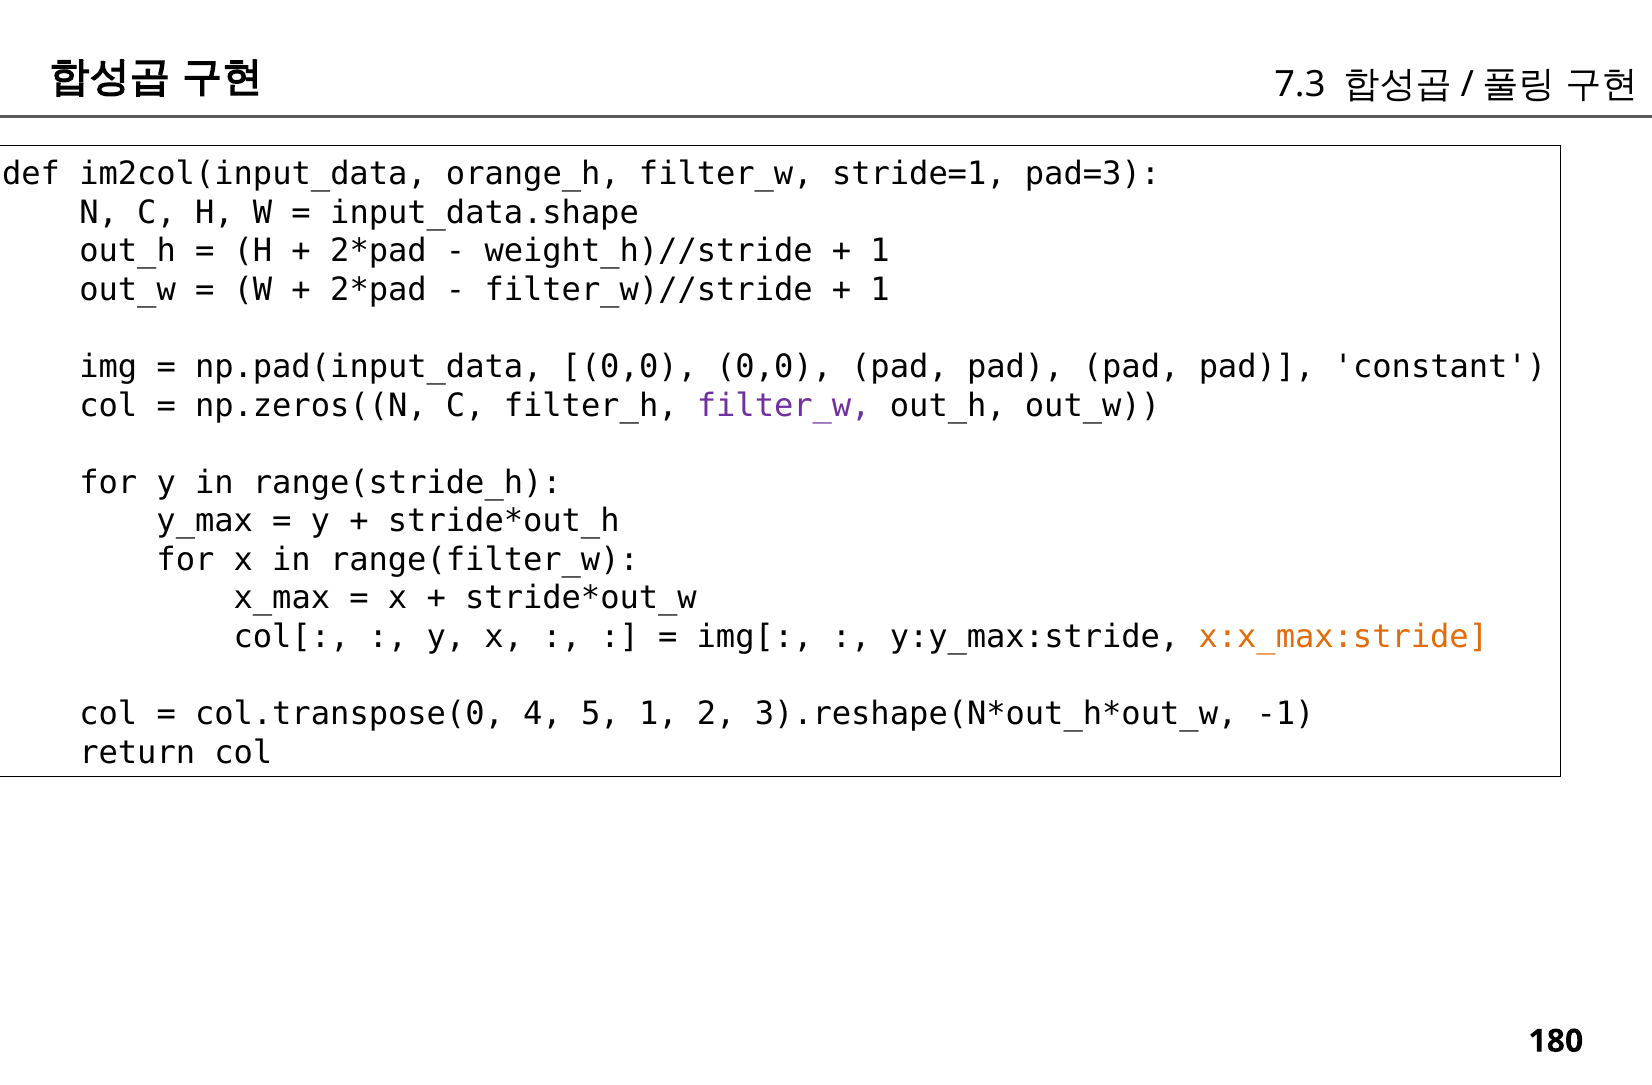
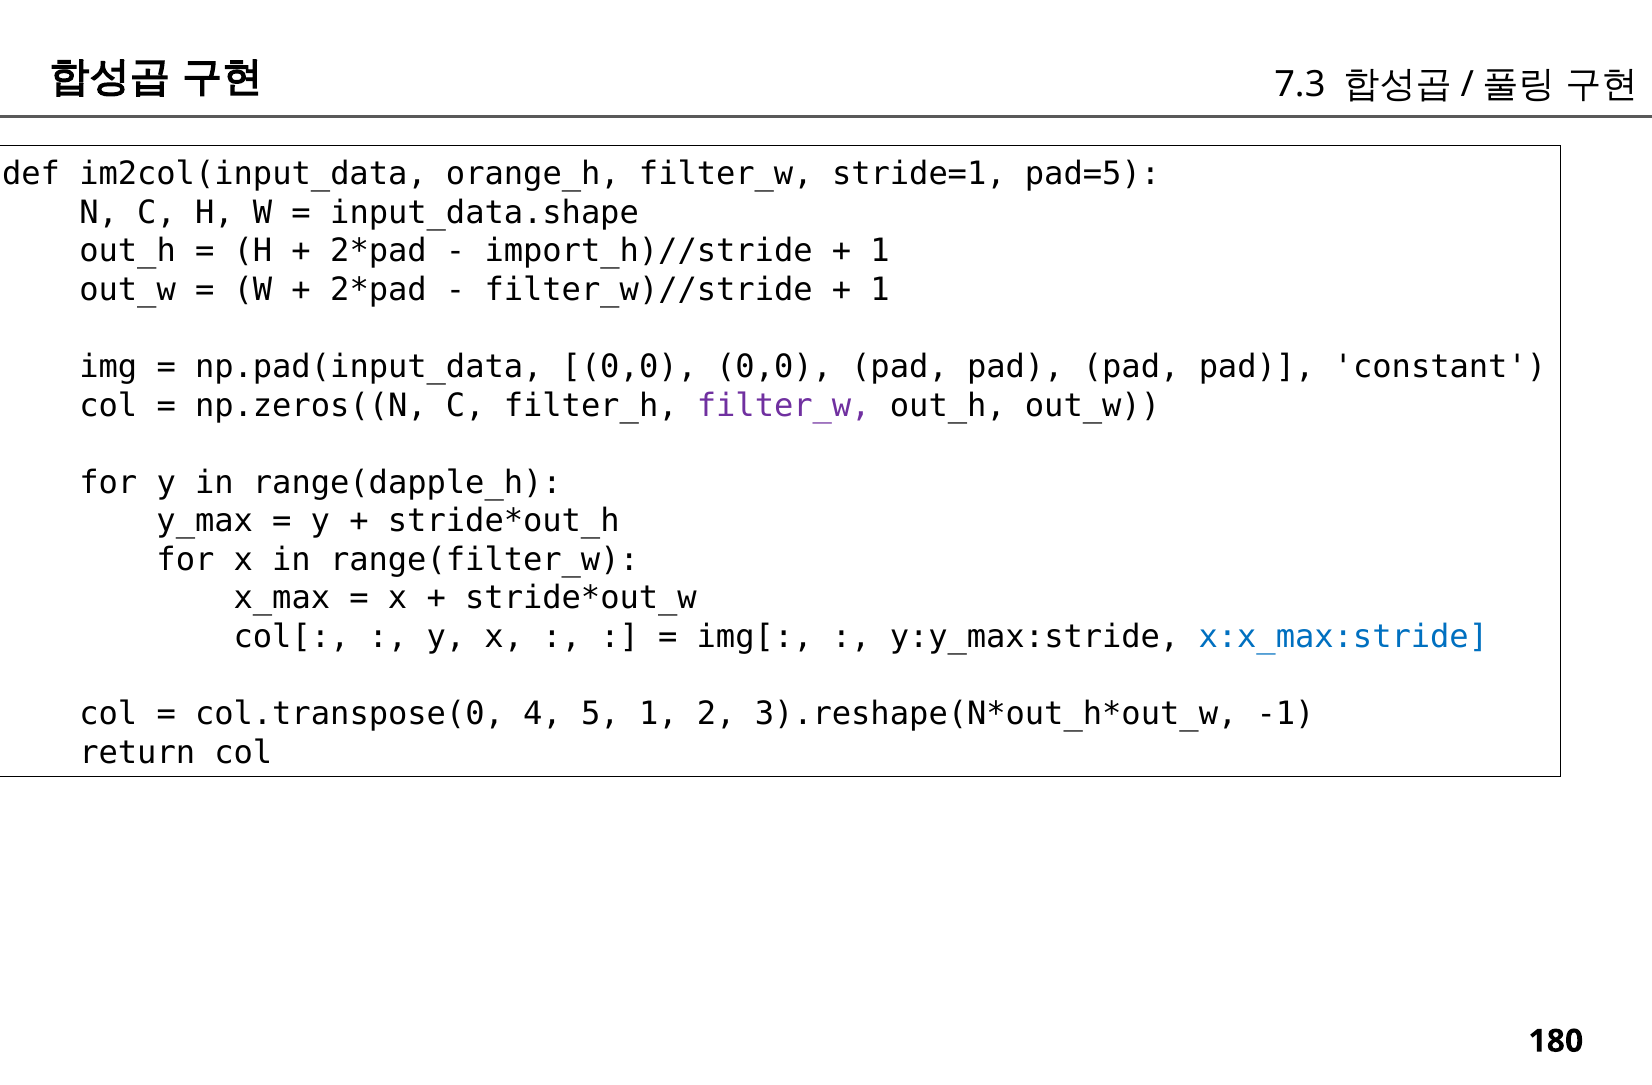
pad=3: pad=3 -> pad=5 (1093, 174)
weight_h)//stride: weight_h)//stride -> import_h)//stride (649, 251)
range(stride_h: range(stride_h -> range(dapple_h (407, 483)
x:x_max:stride colour: orange -> blue (1343, 637)
